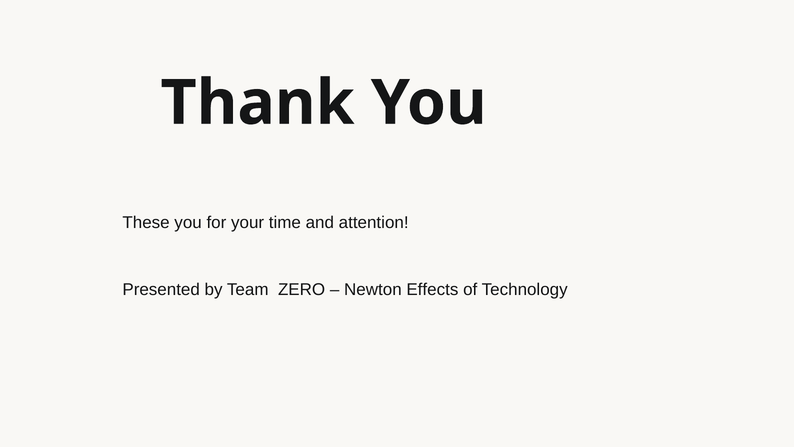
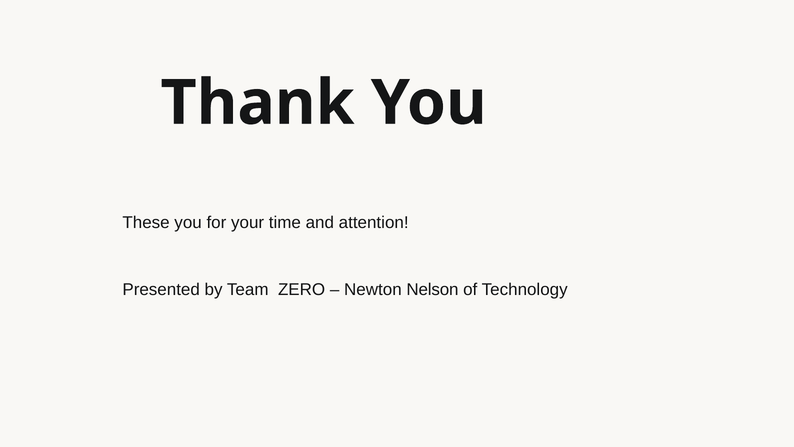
Effects: Effects -> Nelson (432, 289)
